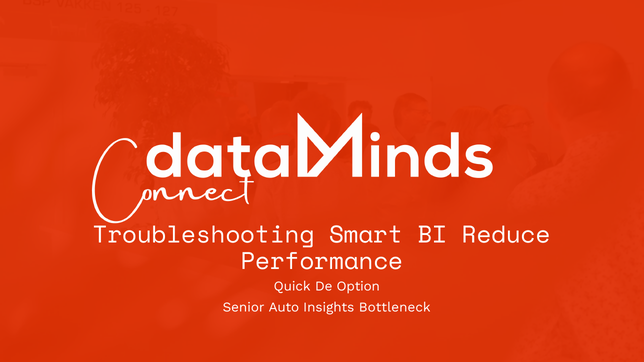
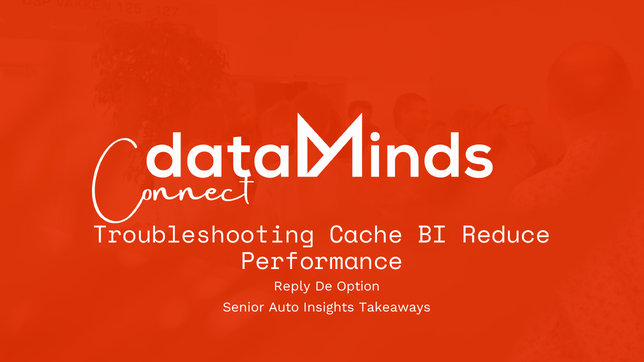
Smart: Smart -> Cache (366, 235)
Quick: Quick -> Reply (292, 286)
Bottleneck: Bottleneck -> Takeaways (395, 307)
